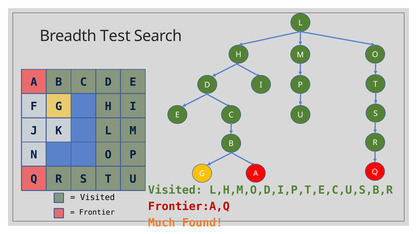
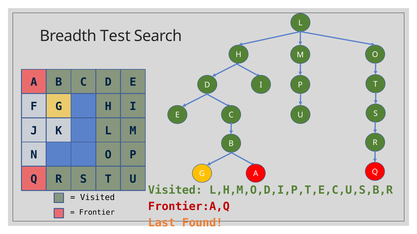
Much: Much -> Last (162, 223)
